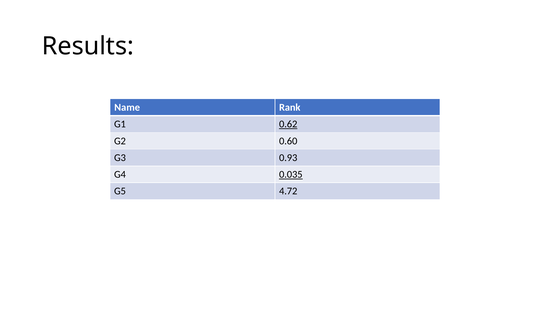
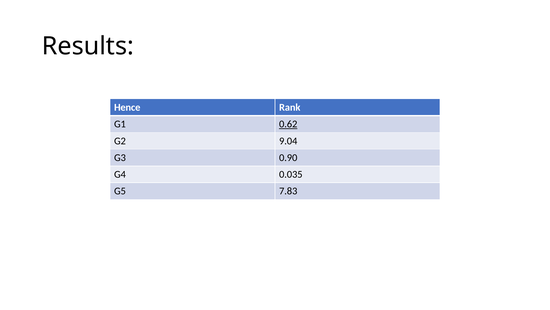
Name: Name -> Hence (127, 107)
0.60: 0.60 -> 9.04 (288, 141)
0.93: 0.93 -> 0.90 (288, 157)
0.035 underline: present -> none (291, 174)
4.72: 4.72 -> 7.83 (288, 191)
